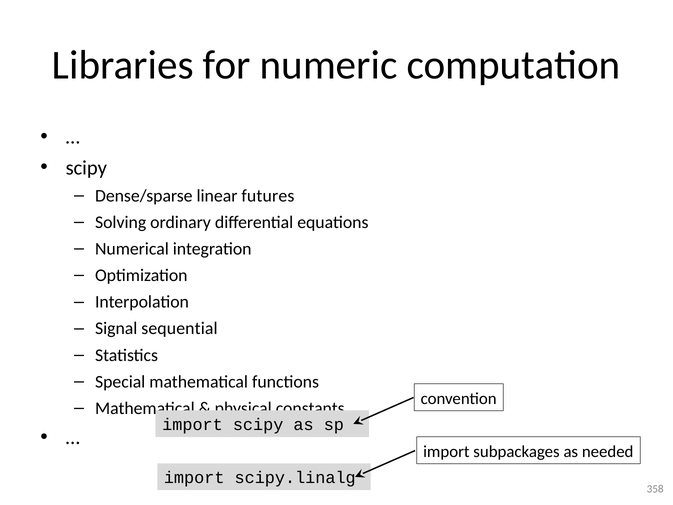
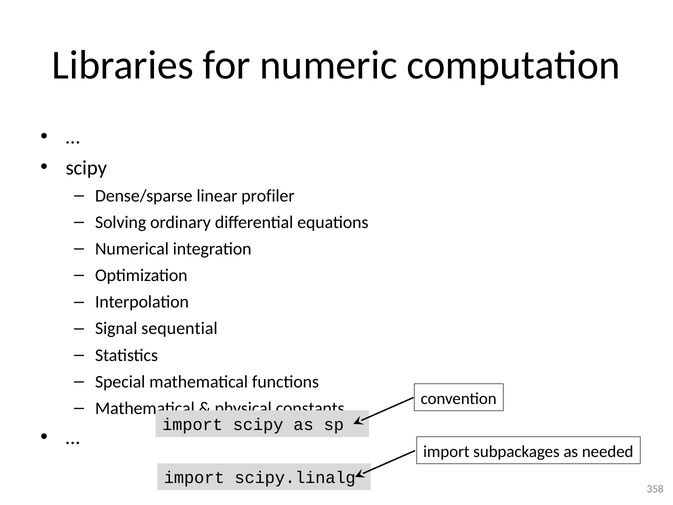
futures: futures -> profiler (268, 196)
